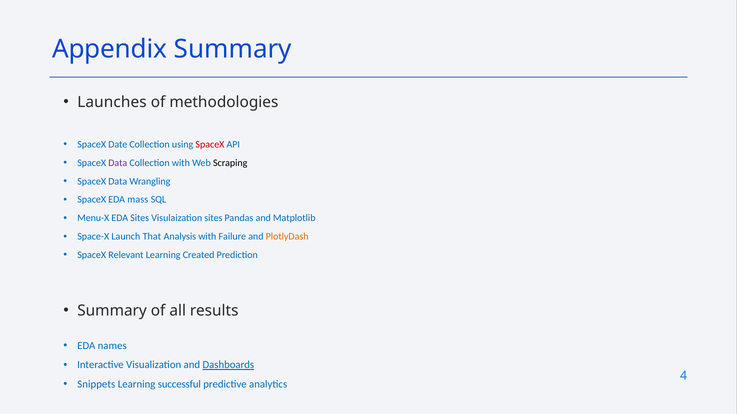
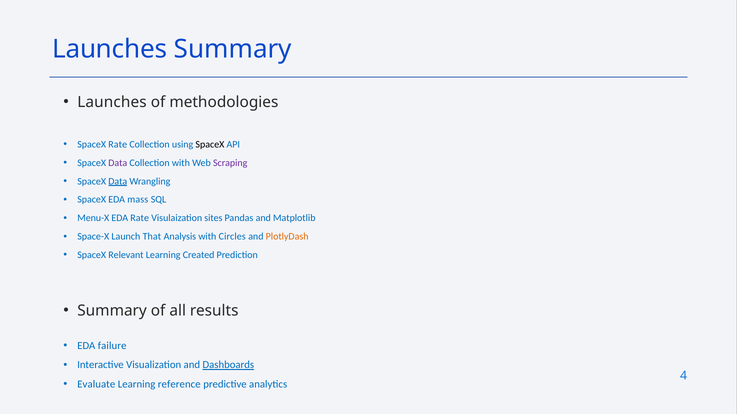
Appendix: Appendix -> Launches (110, 49)
SpaceX Date: Date -> Rate (118, 145)
SpaceX colour: red -> black (210, 145)
Scraping colour: black -> purple (230, 163)
Data underline: none -> present (118, 181)
EDA Sites: Sites -> Rate (140, 218)
Failure: Failure -> Circles (232, 237)
names: names -> failure (112, 346)
Snippets: Snippets -> Evaluate (96, 385)
successful: successful -> reference (179, 385)
